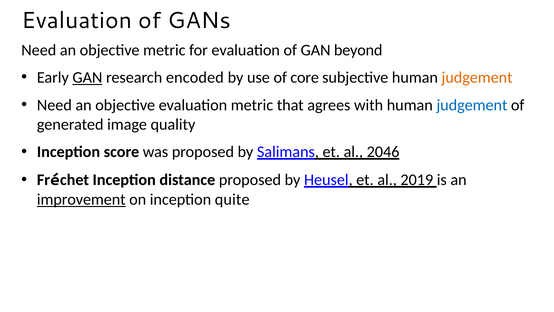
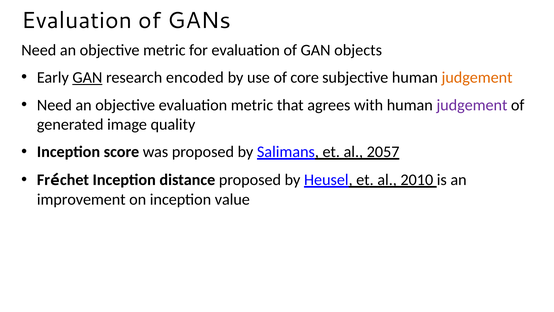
beyond: beyond -> objects (358, 50)
judgement colour: blue -> purple (472, 105)
2046: 2046 -> 2057 (383, 152)
2019: 2019 -> 2010 (417, 180)
improvement underline: present -> none (81, 199)
quite: quite -> value (232, 199)
